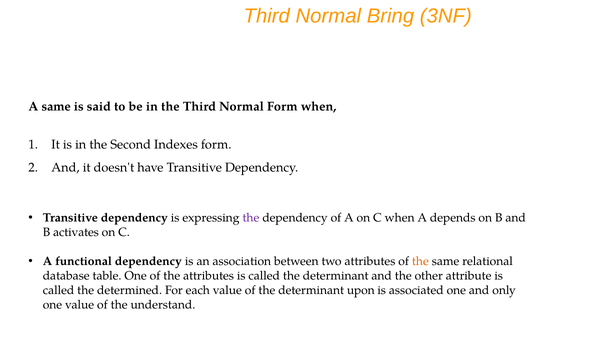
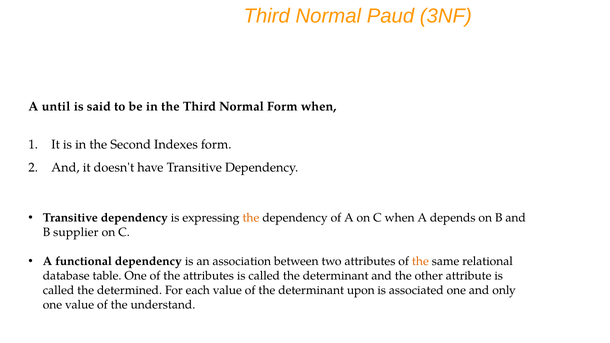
Bring: Bring -> Paud (390, 16)
A same: same -> until (56, 107)
the colour: purple -> orange (251, 218)
activates: activates -> supplier (76, 232)
